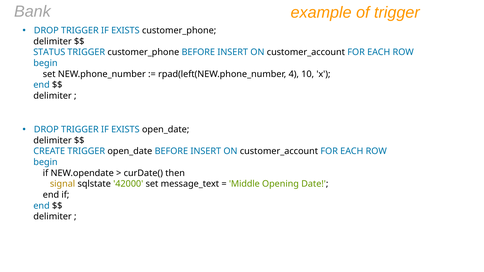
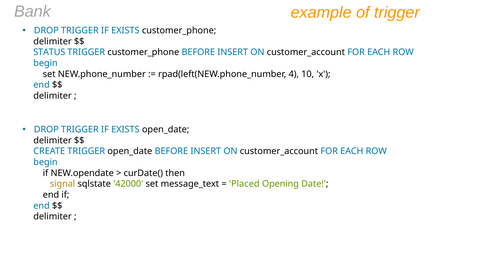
Middle: Middle -> Placed (244, 184)
